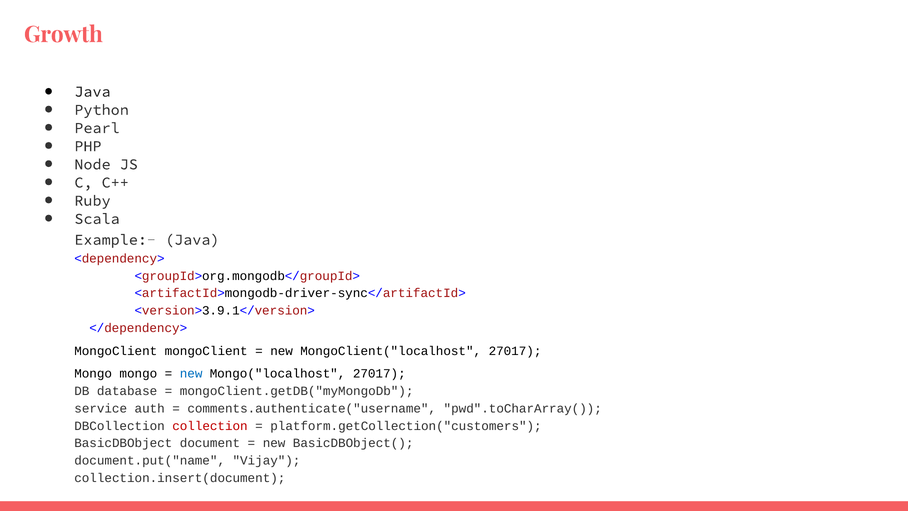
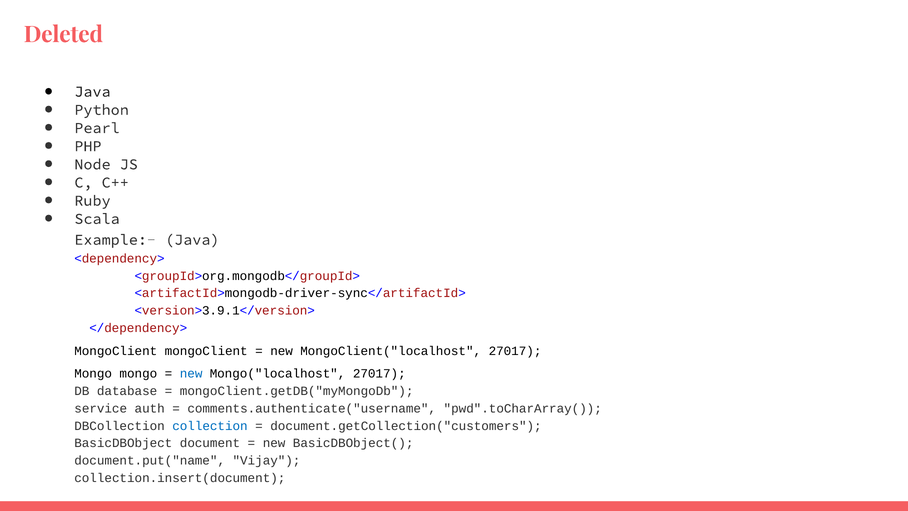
Growth: Growth -> Deleted (63, 35)
collection colour: red -> blue (210, 426)
platform.getCollection("customers: platform.getCollection("customers -> document.getCollection("customers (406, 426)
